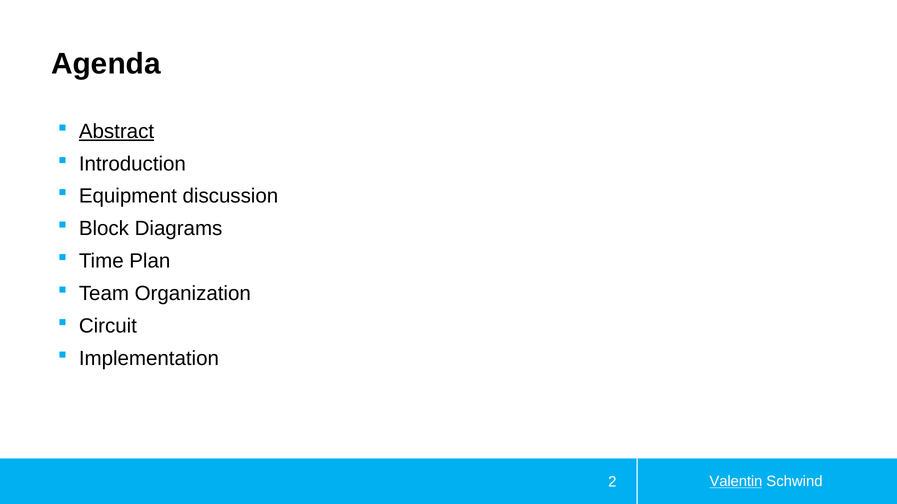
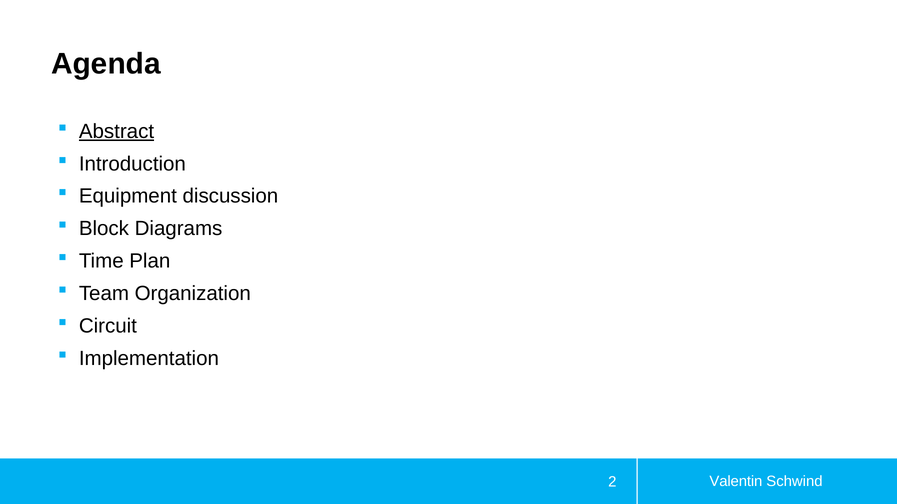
Valentin underline: present -> none (736, 482)
